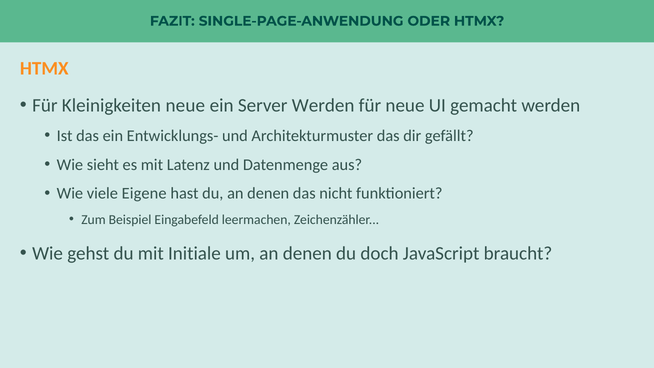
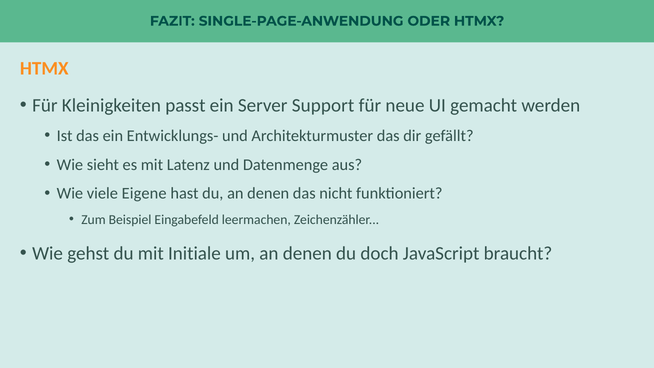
Kleinigkeiten neue: neue -> passt (185, 105)
Server Werden: Werden -> Support (323, 105)
